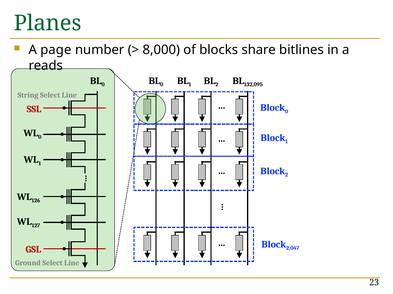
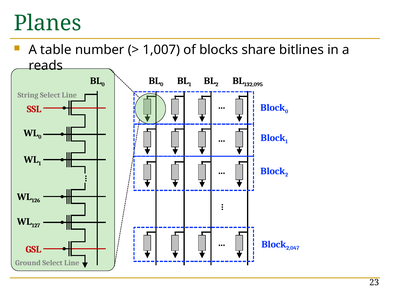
page: page -> table (56, 50)
8,000: 8,000 -> 1,007 (161, 50)
